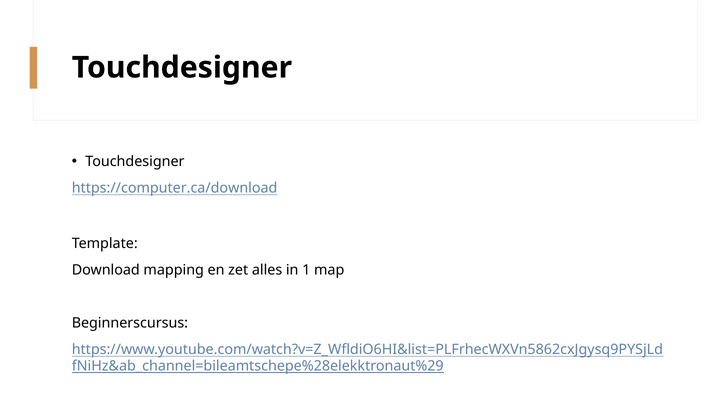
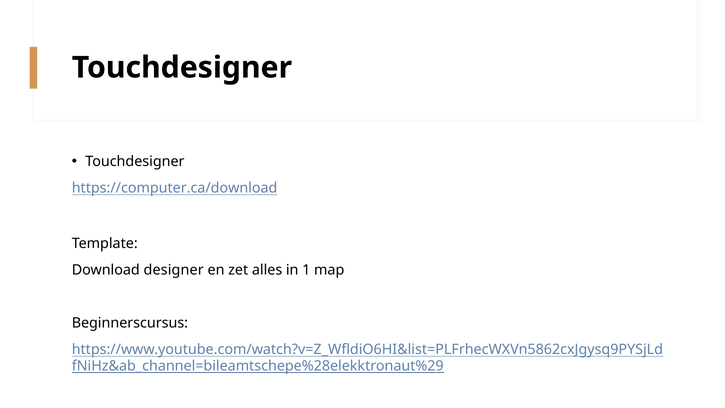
mapping: mapping -> designer (174, 270)
